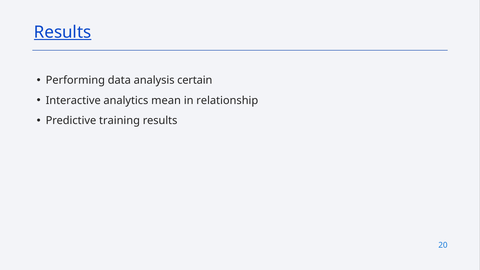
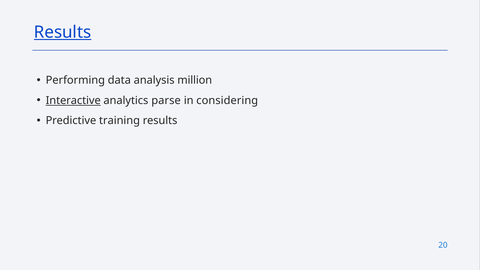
certain: certain -> million (195, 80)
Interactive underline: none -> present (73, 100)
mean: mean -> parse (166, 100)
relationship: relationship -> considering (227, 100)
